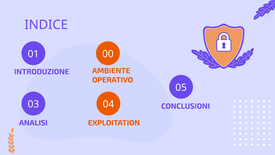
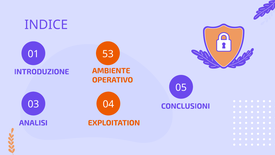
00: 00 -> 53 (108, 54)
